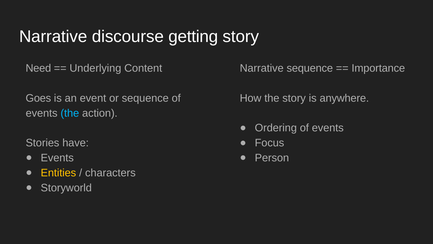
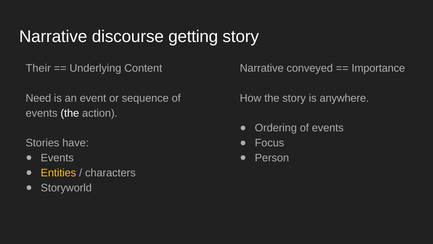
Need: Need -> Their (38, 68)
Narrative sequence: sequence -> conveyed (310, 68)
Goes: Goes -> Need (38, 98)
the colour: light blue -> white (70, 113)
